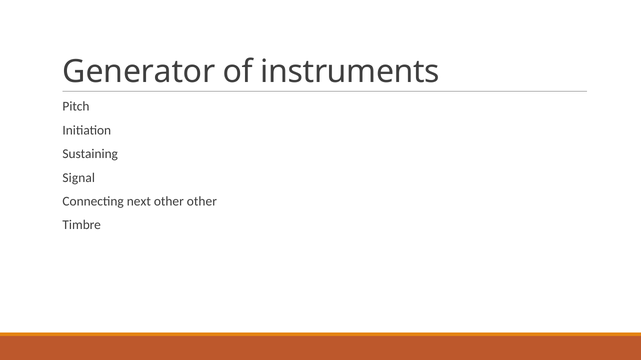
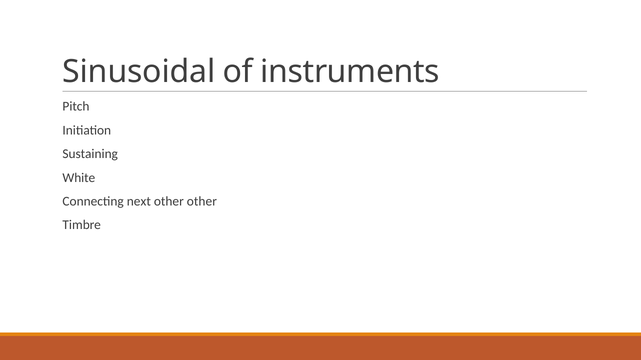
Generator: Generator -> Sinusoidal (139, 72)
Signal: Signal -> White (79, 178)
